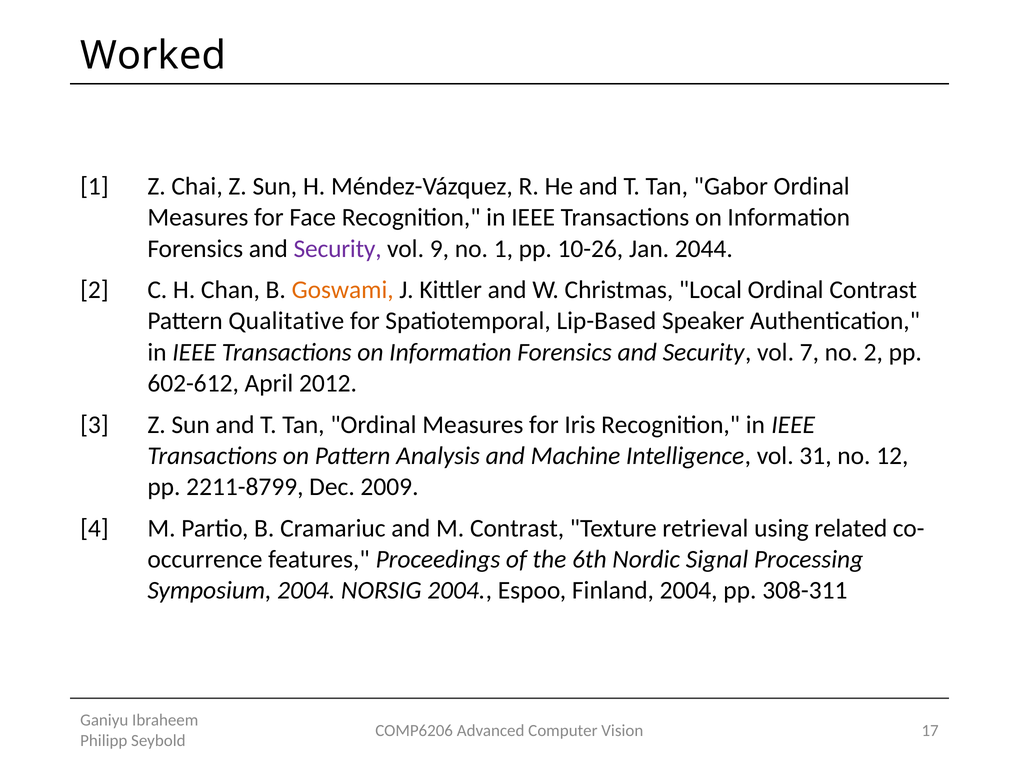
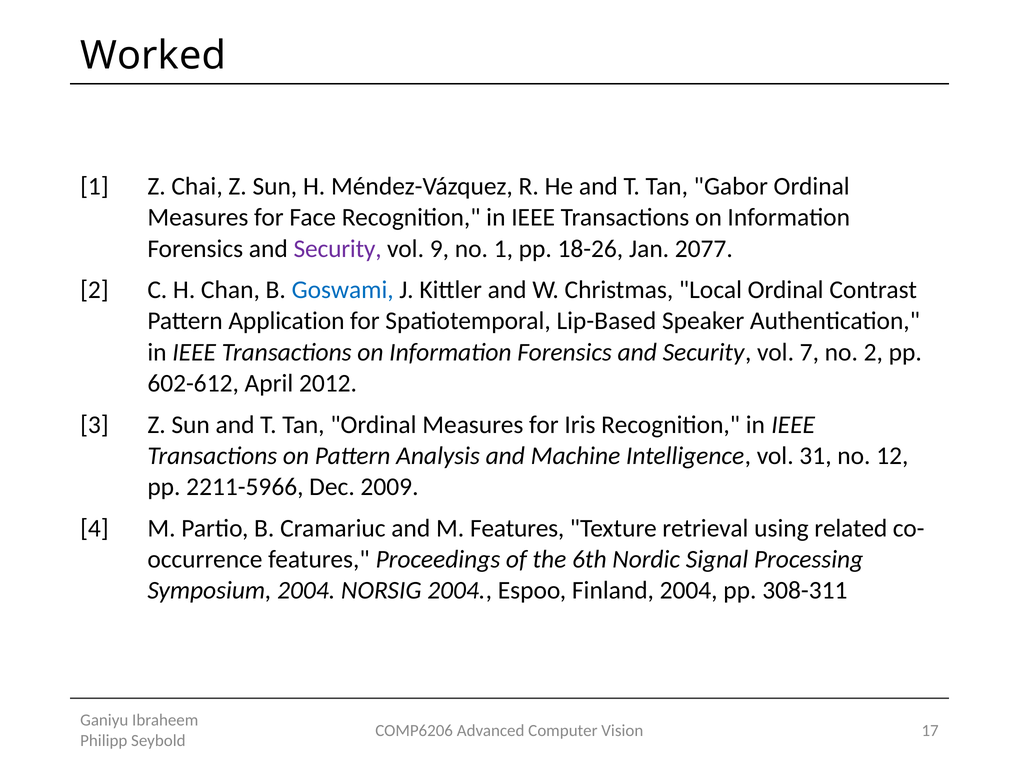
10-26: 10-26 -> 18-26 (590, 248)
2044: 2044 -> 2077 (704, 248)
Goswami colour: orange -> blue (343, 290)
Qualitative: Qualitative -> Application (286, 321)
2211-8799: 2211-8799 -> 2211-5966 (245, 486)
M Contrast: Contrast -> Features (517, 528)
